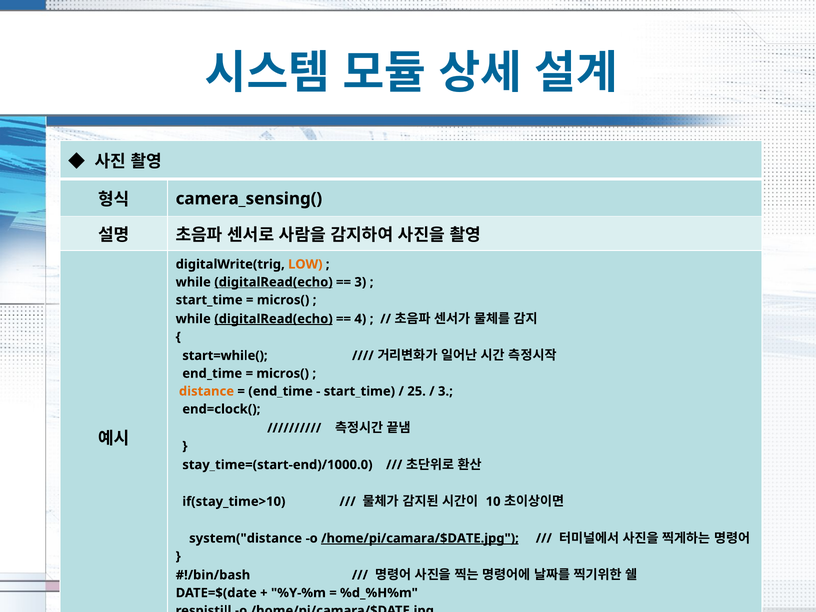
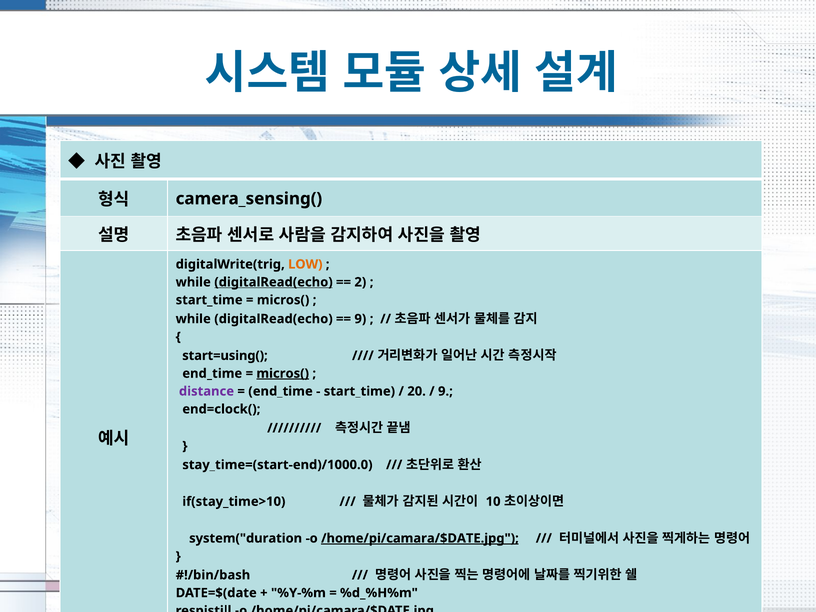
3: 3 -> 2 (360, 282)
digitalRead(echo underline: present -> none (274, 319)
4: 4 -> 9 (360, 319)
start=while(: start=while( -> start=using( (225, 356)
micros( underline: none -> present (283, 373)
distance colour: orange -> purple (206, 391)
25: 25 -> 20 (417, 391)
3: 3 -> 9 (445, 391)
system("distance: system("distance -> system("duration (246, 538)
